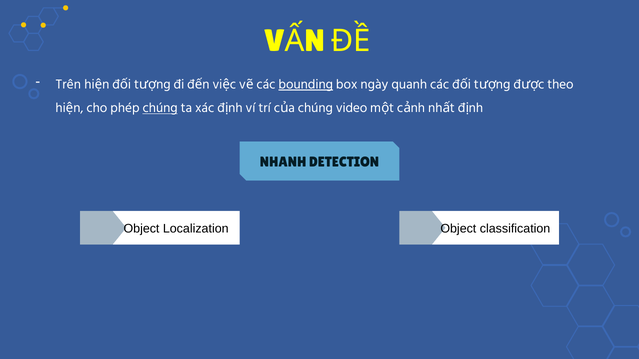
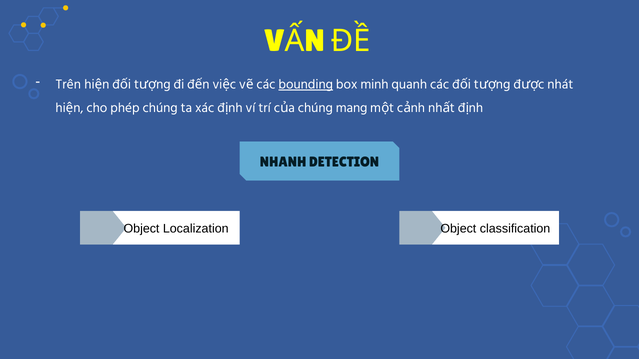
ngày: ngày -> minh (374, 84)
theo: theo -> nhát (560, 84)
chúng underline: present -> none (160, 108)
video: video -> mang (352, 108)
